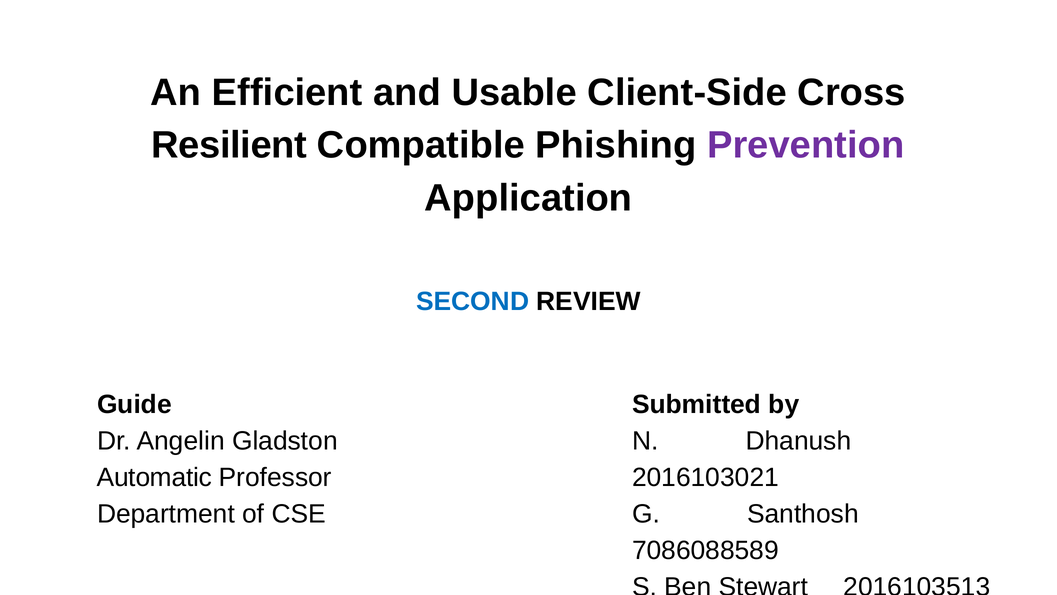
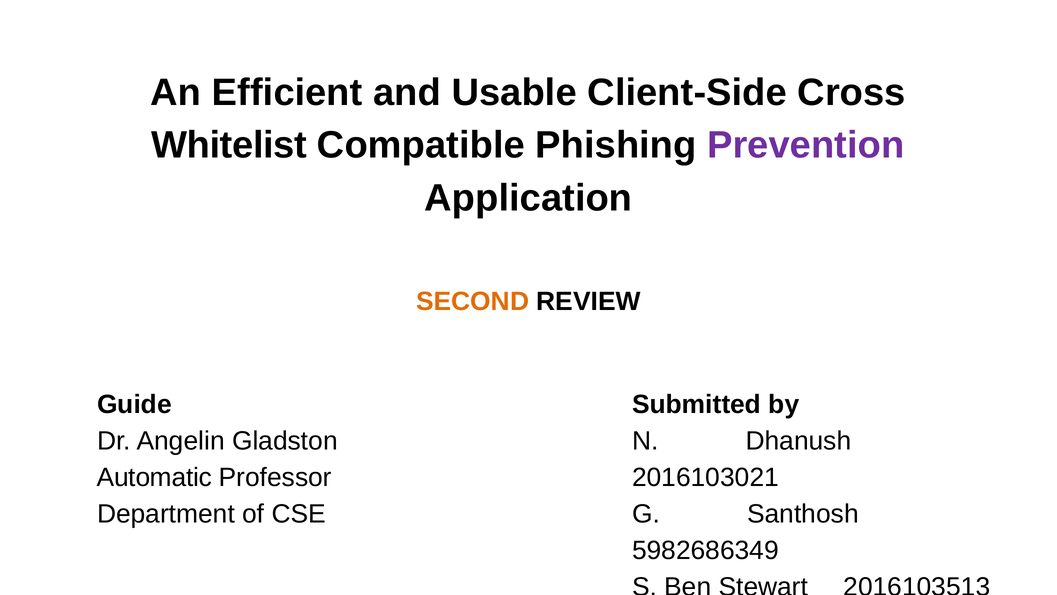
Resilient: Resilient -> Whitelist (229, 145)
SECOND colour: blue -> orange (473, 301)
7086088589: 7086088589 -> 5982686349 (705, 550)
